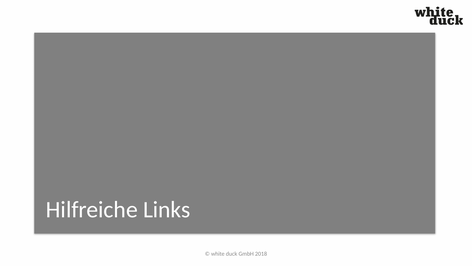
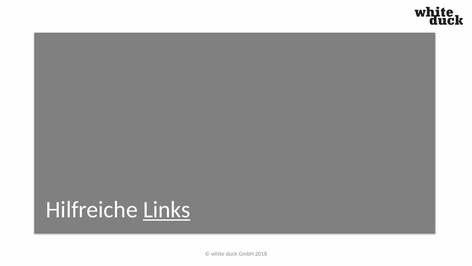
Links underline: none -> present (167, 209)
